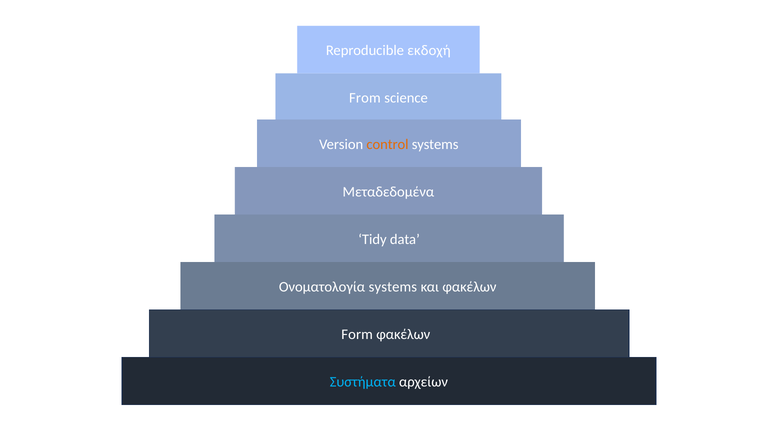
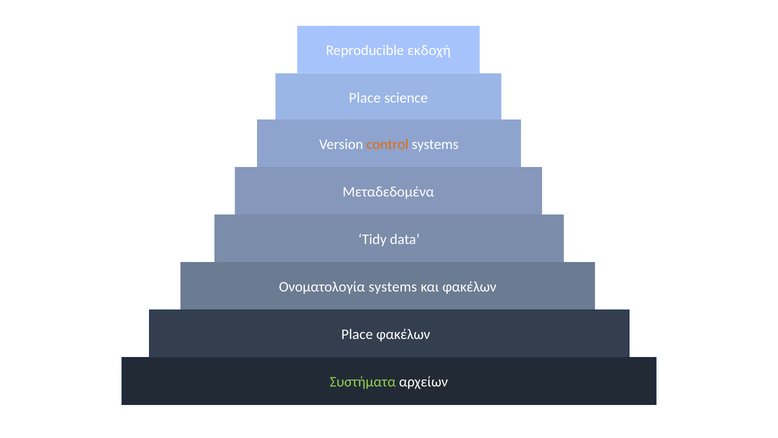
From: From -> Place (365, 98)
Form: Form -> Place (357, 334)
Συστήματα colour: light blue -> light green (363, 382)
